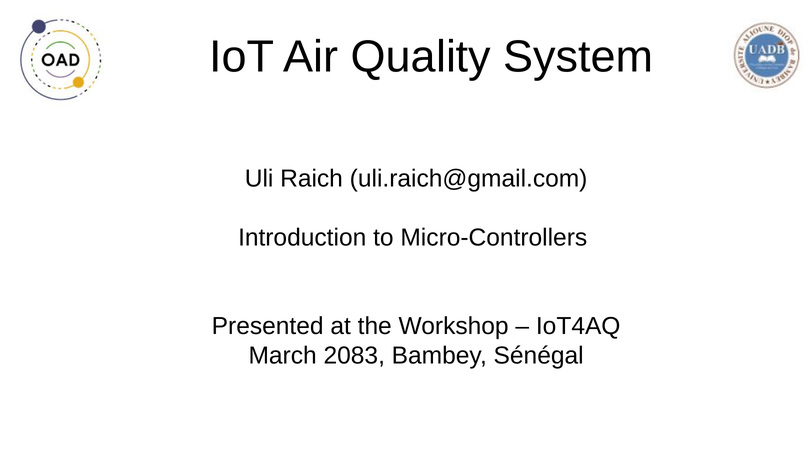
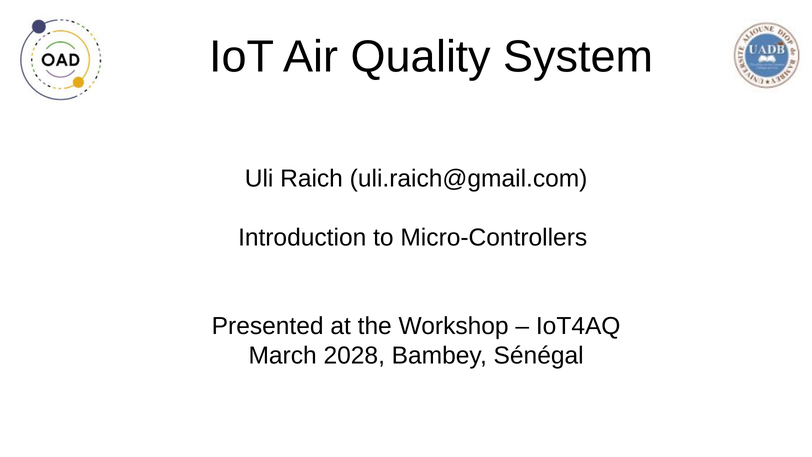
2083: 2083 -> 2028 (354, 355)
